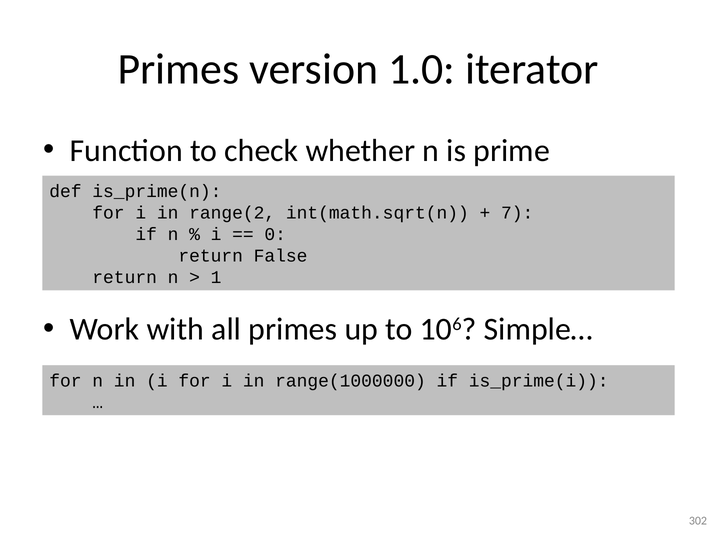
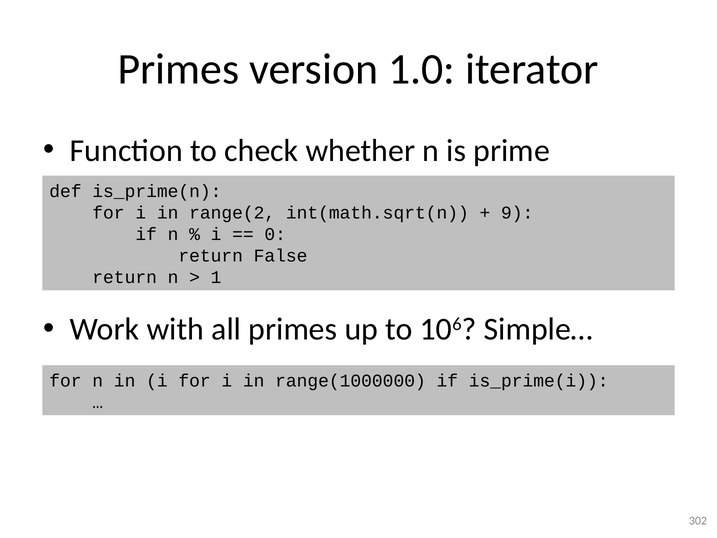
7: 7 -> 9 (517, 213)
